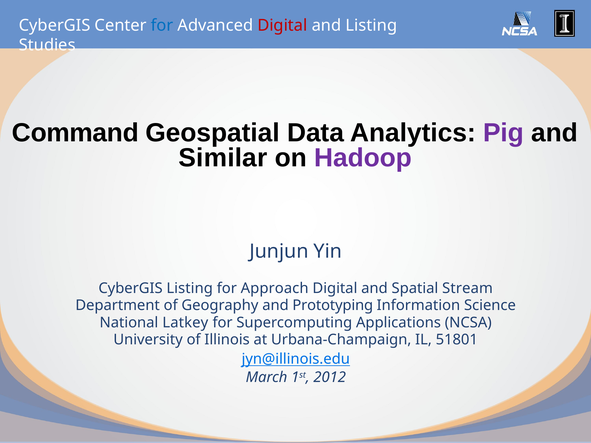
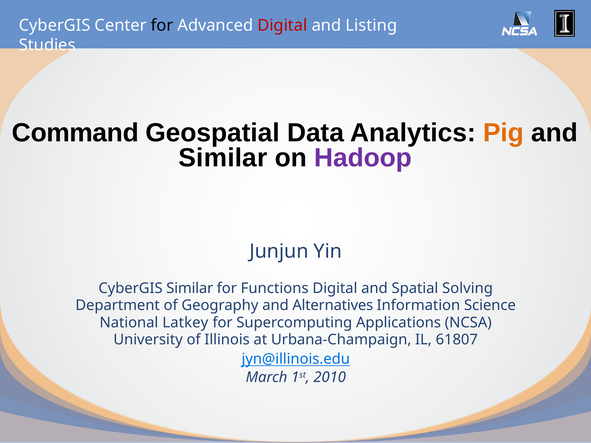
for colour: blue -> black (162, 25)
Pig colour: purple -> orange (504, 133)
CyberGIS Listing: Listing -> Similar (190, 288)
Approach: Approach -> Functions (275, 288)
Stream: Stream -> Solving (468, 288)
Prototyping: Prototyping -> Alternatives (333, 306)
51801: 51801 -> 61807 (457, 340)
2012: 2012 -> 2010 (330, 378)
